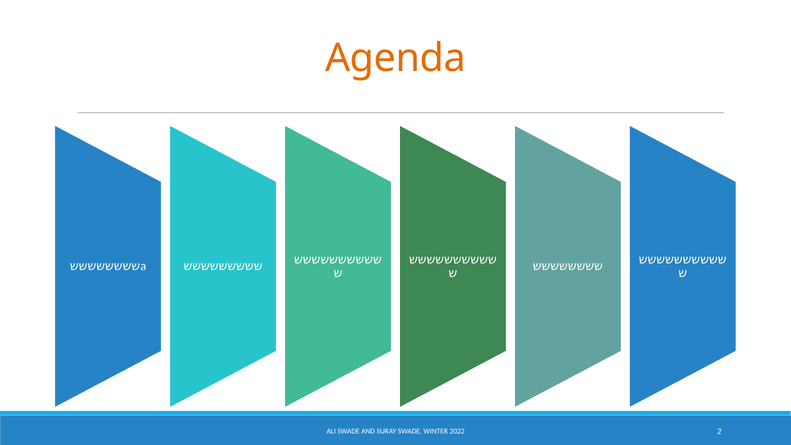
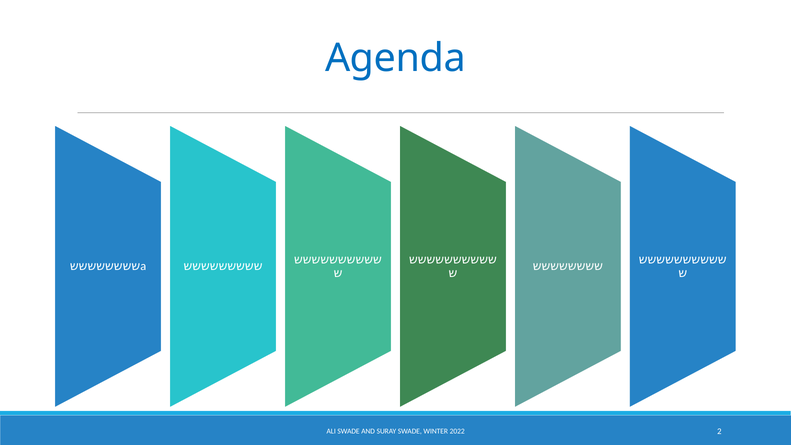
Agenda colour: orange -> blue (396, 58)
